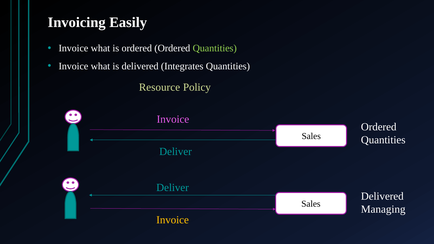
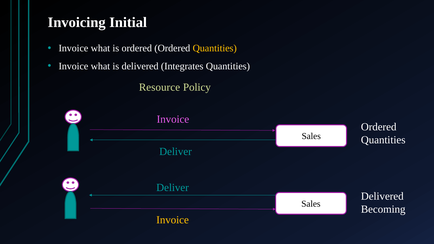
Easily: Easily -> Initial (128, 22)
Quantities colour: light green -> yellow (215, 48)
Managing: Managing -> Becoming (383, 209)
